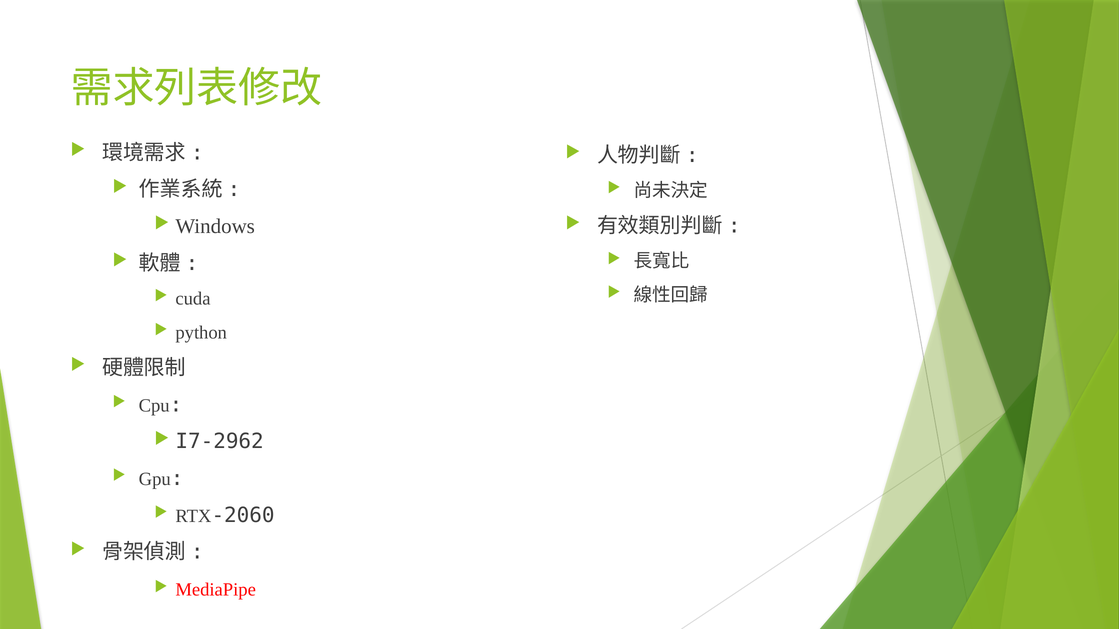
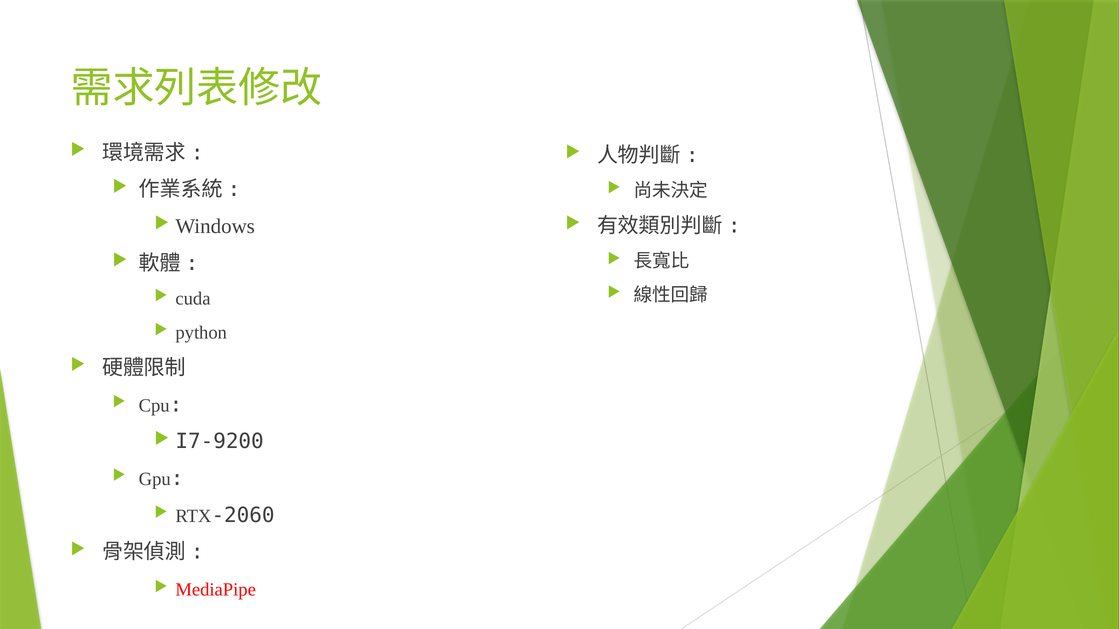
I7-2962: I7-2962 -> I7-9200 (220, 442)
